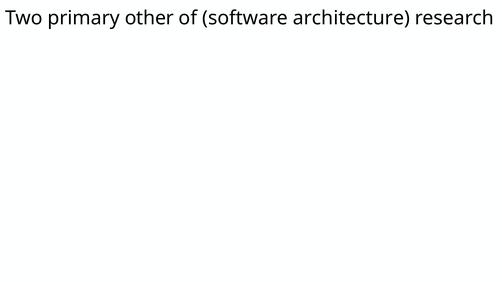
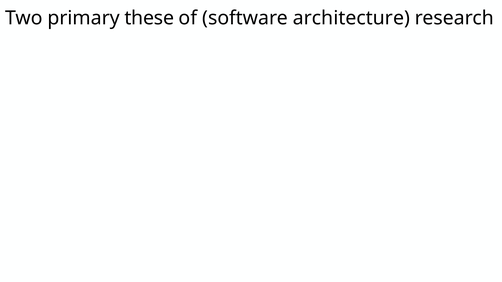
other: other -> these (149, 18)
